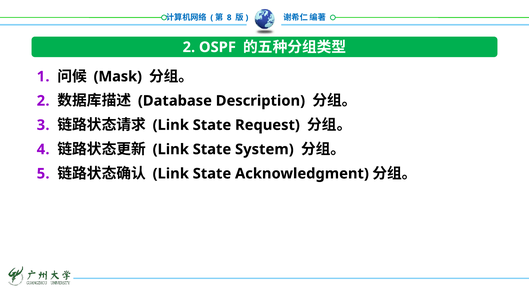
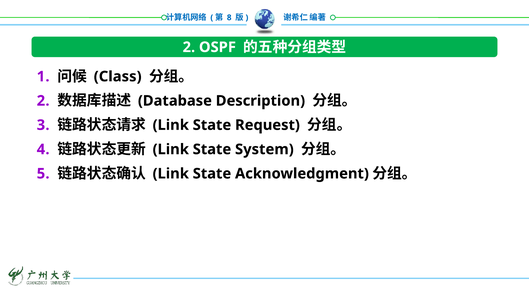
Mask: Mask -> Class (118, 76)
